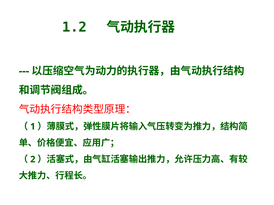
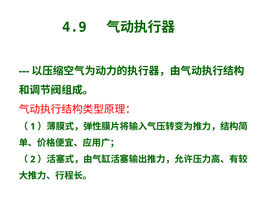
1.2: 1.2 -> 4.9 (74, 27)
